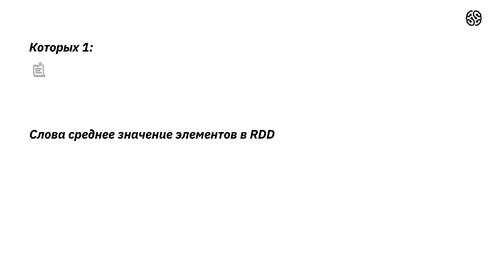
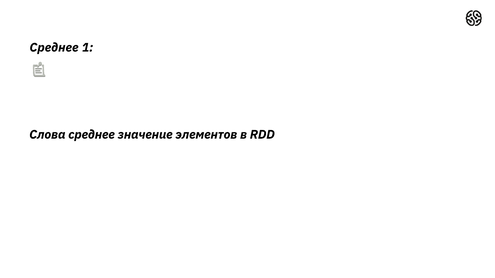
Которых: Которых -> Среднее (54, 48)
